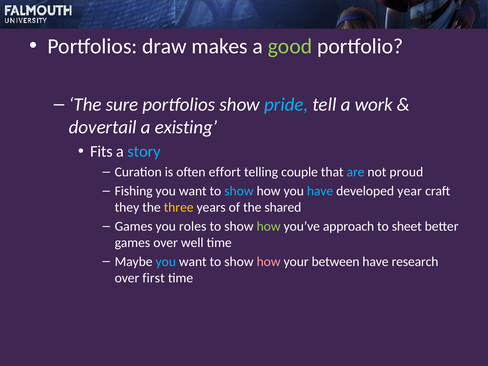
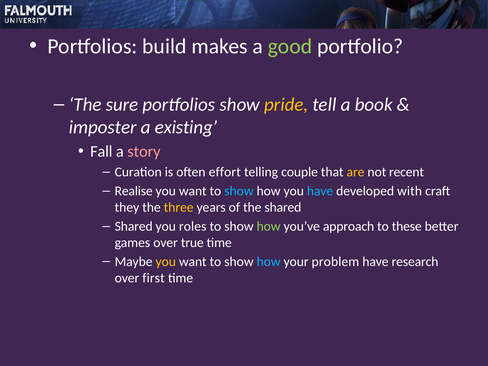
draw: draw -> build (164, 46)
pride colour: light blue -> yellow (286, 105)
work: work -> book (374, 105)
dovertail: dovertail -> imposter (103, 127)
Fits: Fits -> Fall (101, 152)
story colour: light blue -> pink (144, 152)
are colour: light blue -> yellow (356, 172)
proud: proud -> recent (406, 172)
Fishing: Fishing -> Realise (134, 191)
year: year -> with (410, 191)
Games: Games -> Shared (134, 226)
sheet: sheet -> these (407, 226)
well: well -> true (192, 243)
you colour: light blue -> yellow (166, 262)
how colour: pink -> light blue (269, 262)
between: between -> problem (335, 262)
